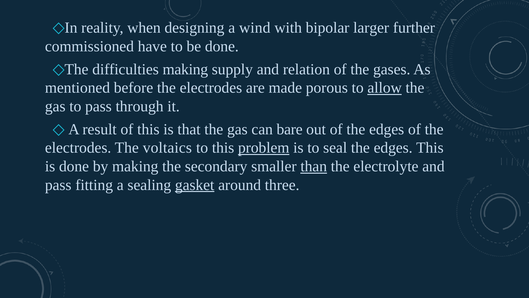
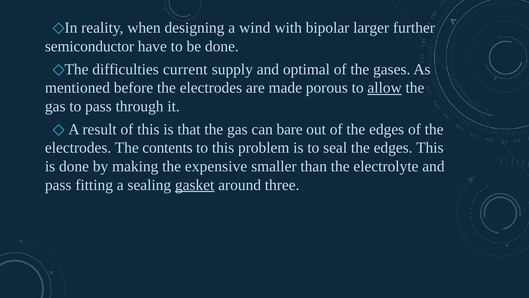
commissioned: commissioned -> semiconductor (90, 46)
difficulties making: making -> current (185, 69)
relation: relation -> optimal (306, 69)
voltaics: voltaics -> contents (167, 148)
problem underline: present -> none (264, 148)
secondary: secondary -> expensive (216, 166)
than underline: present -> none (314, 166)
